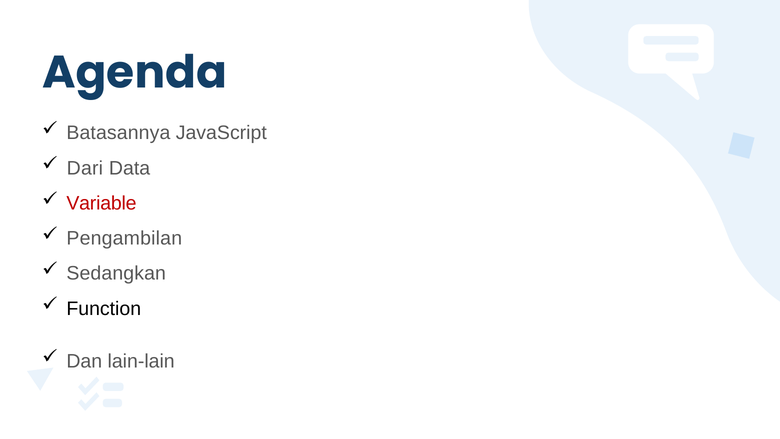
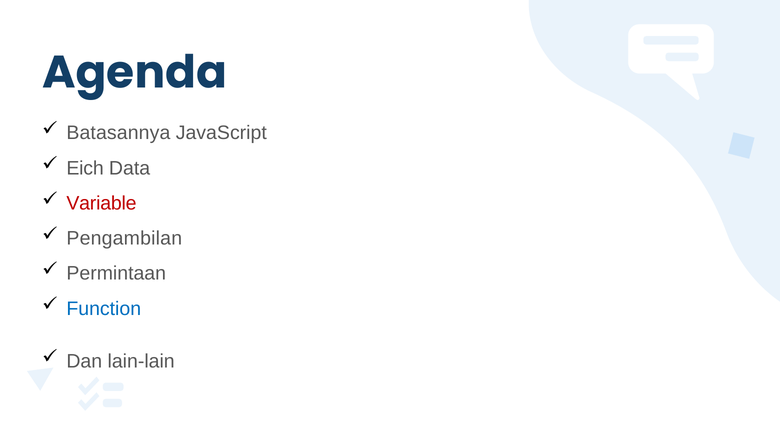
Dari: Dari -> Eich (85, 168)
Sedangkan: Sedangkan -> Permintaan (116, 273)
Function colour: black -> blue (104, 308)
